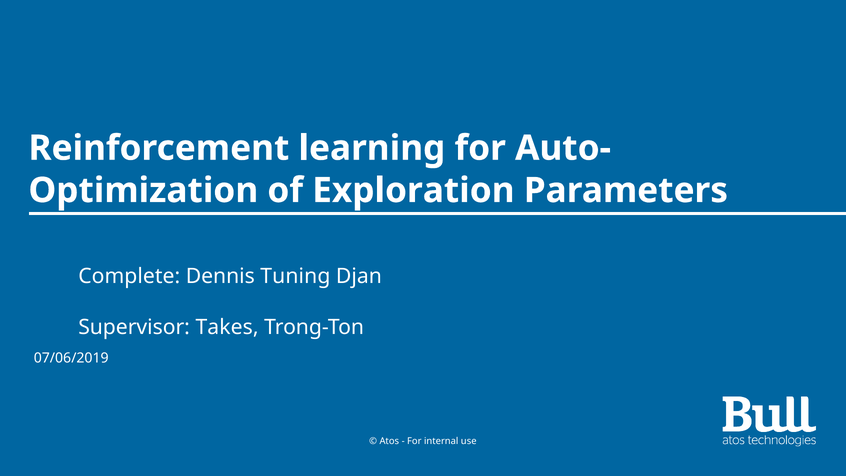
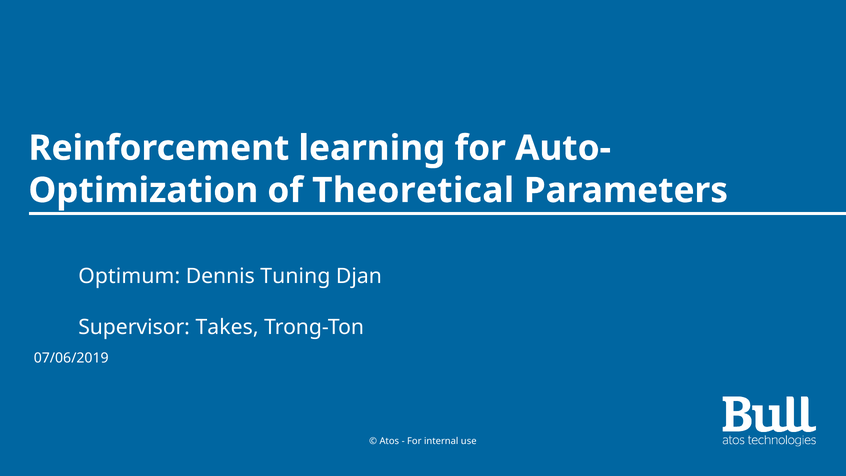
Exploration: Exploration -> Theoretical (413, 190)
Complete: Complete -> Optimum (129, 276)
